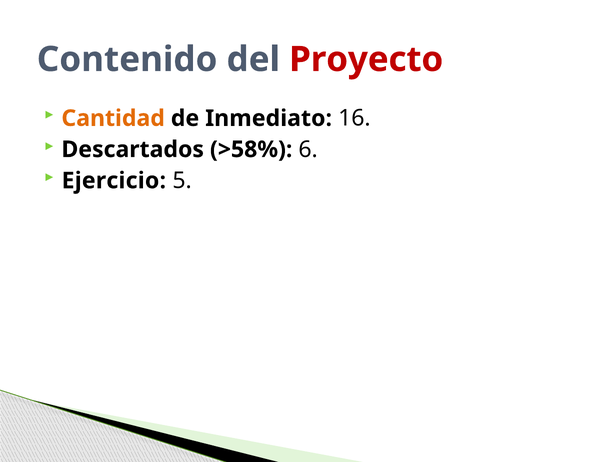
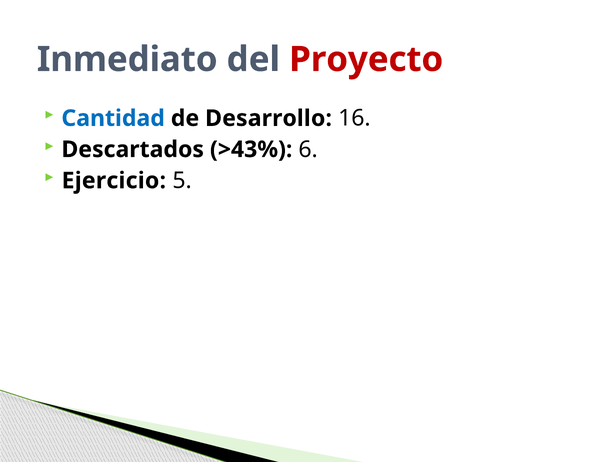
Contenido: Contenido -> Inmediato (127, 59)
Cantidad colour: orange -> blue (113, 118)
Inmediato: Inmediato -> Desarrollo (269, 118)
>58%: >58% -> >43% (251, 149)
